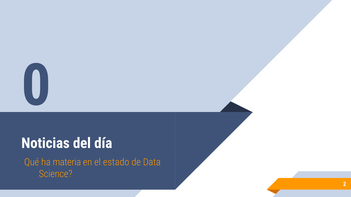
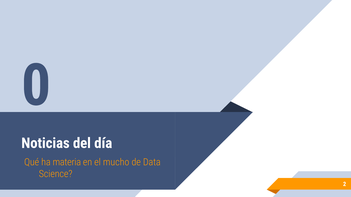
estado: estado -> mucho (116, 163)
